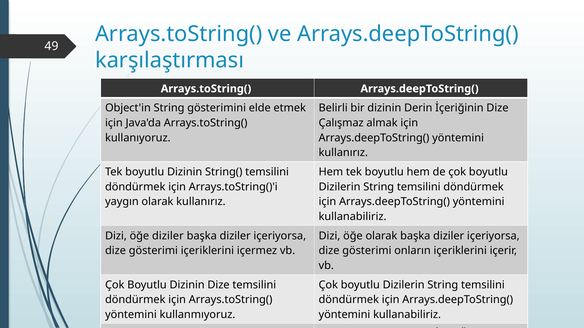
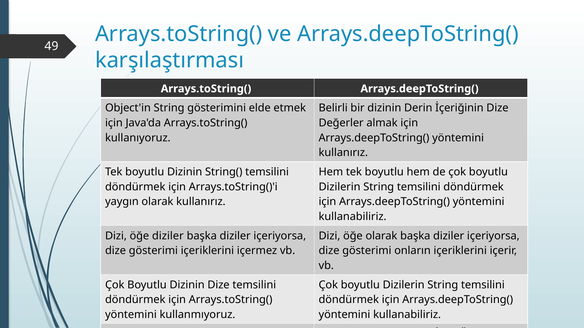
Çalışmaz: Çalışmaz -> Değerler (341, 123)
